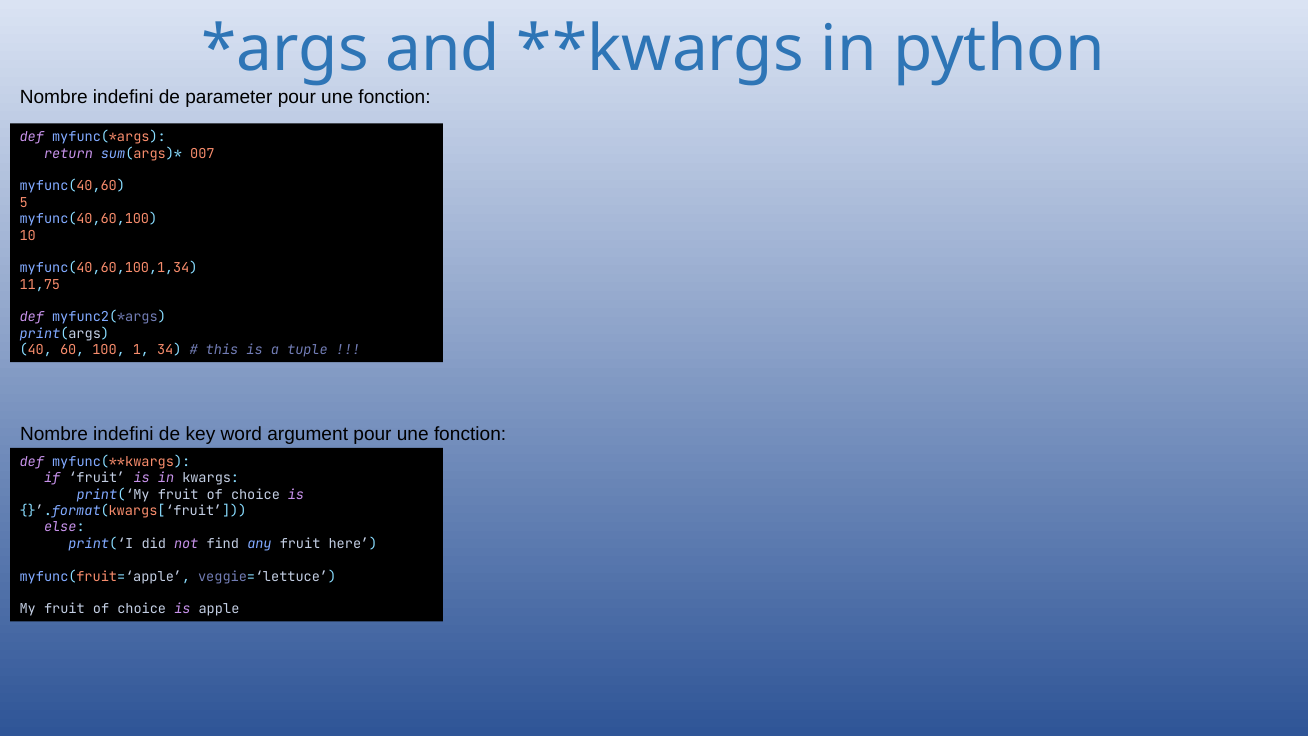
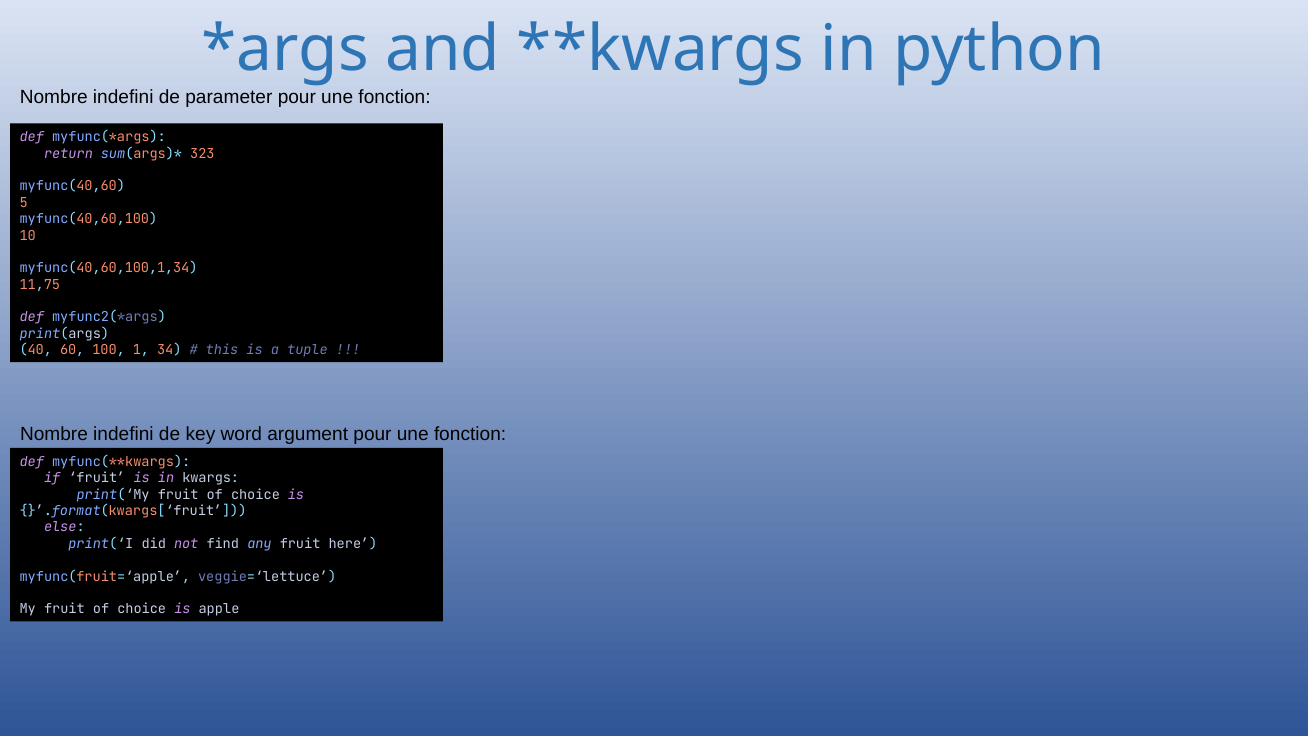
007: 007 -> 323 (202, 154)
